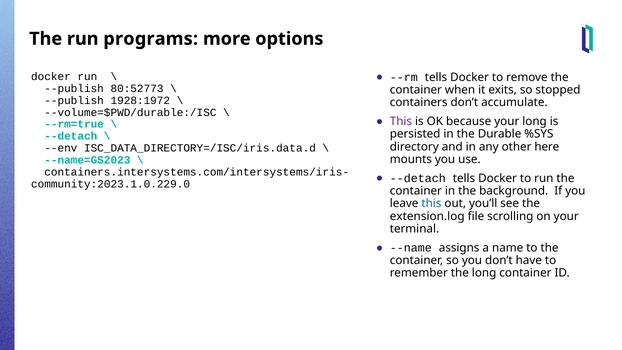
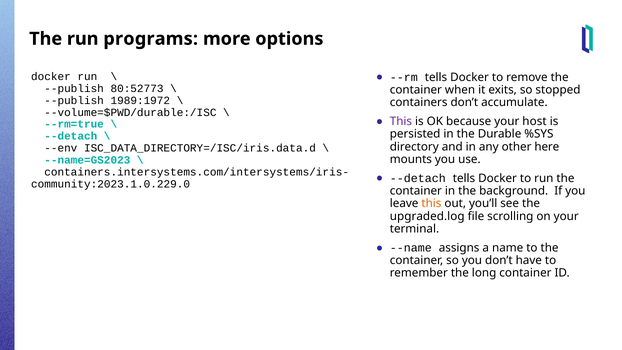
1928:1972: 1928:1972 -> 1989:1972 (140, 100)
your long: long -> host (535, 121)
this colour: blue -> orange (431, 204)
extension.log: extension.log -> upgraded.log (427, 216)
